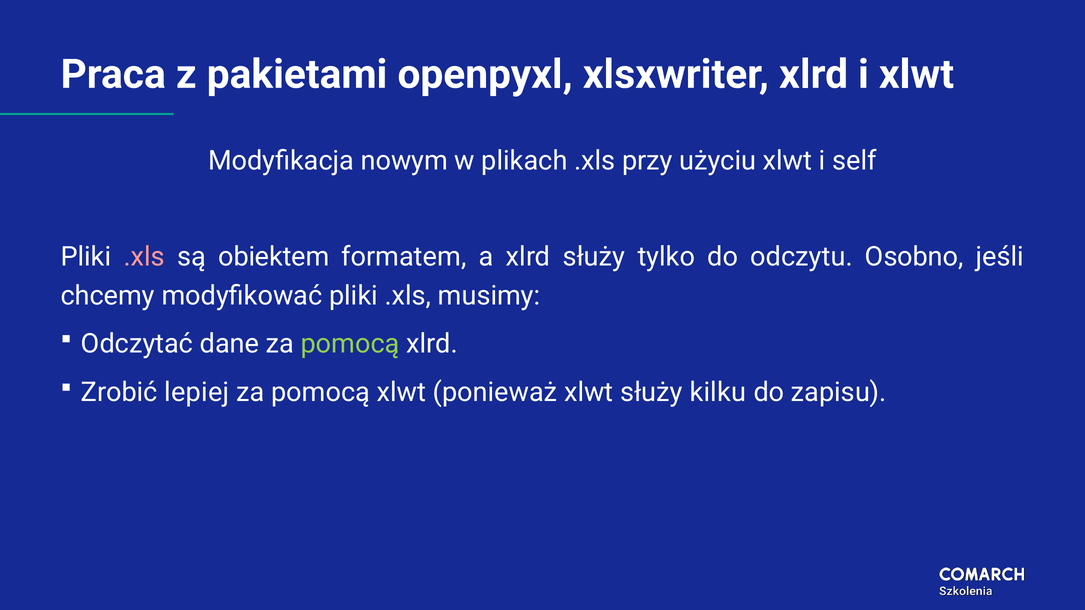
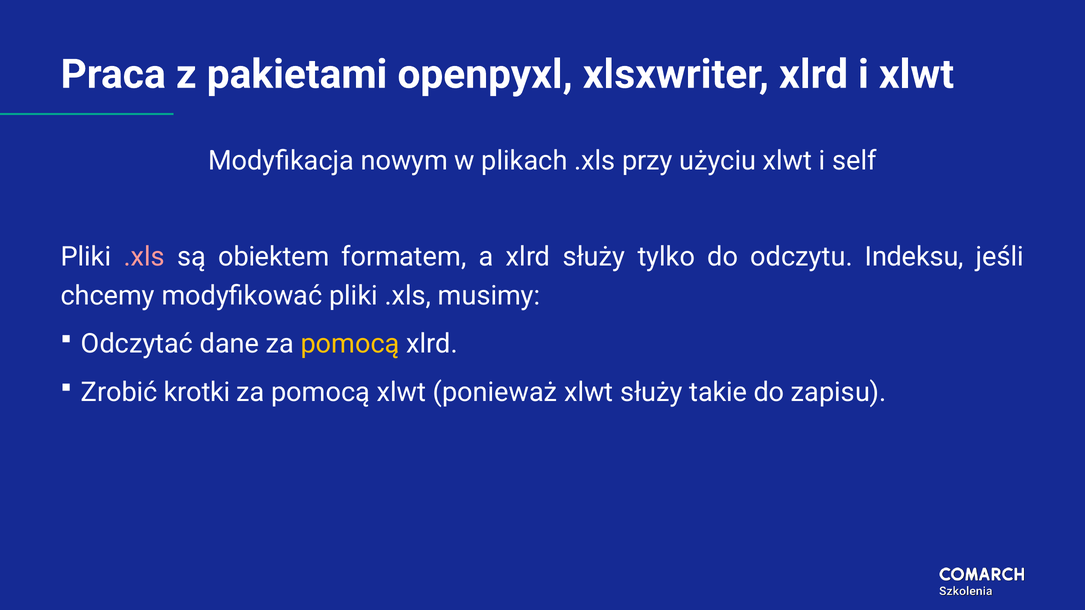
Osobno: Osobno -> Indeksu (914, 257)
pomocą colour: light green -> yellow (350, 344)
lepiej: lepiej -> krotki (197, 392)
kilku: kilku -> takie (718, 392)
